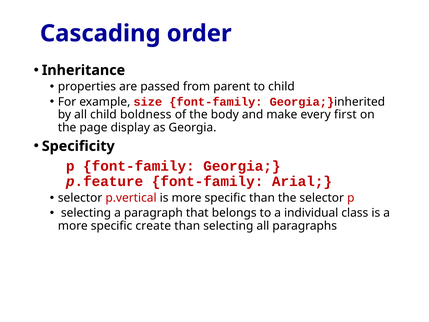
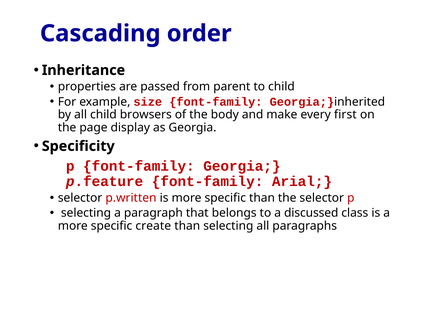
boldness: boldness -> browsers (146, 115)
p.vertical: p.vertical -> p.written (131, 198)
individual: individual -> discussed (311, 213)
